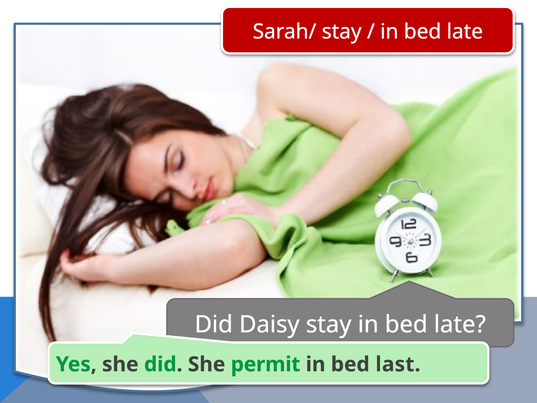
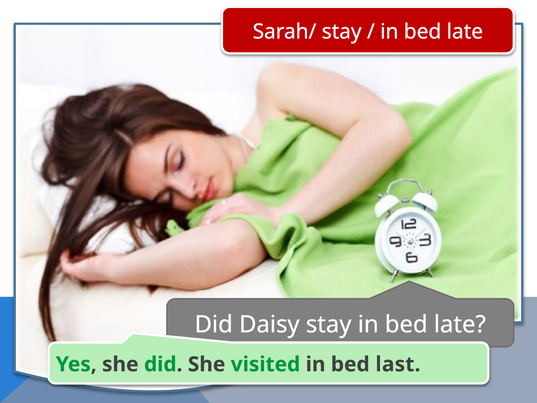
permit: permit -> visited (265, 364)
